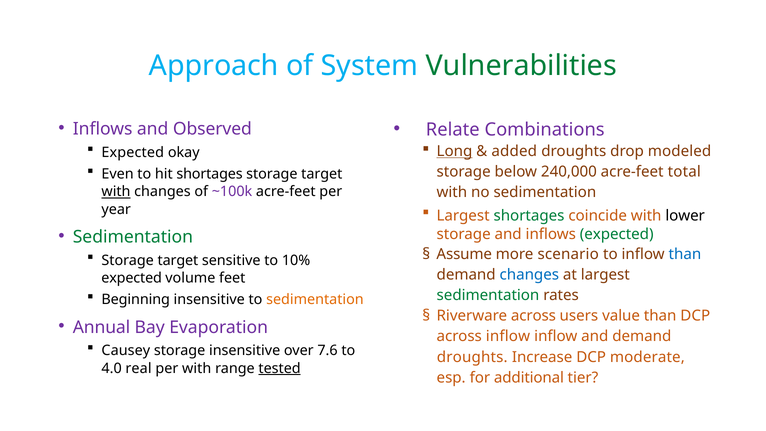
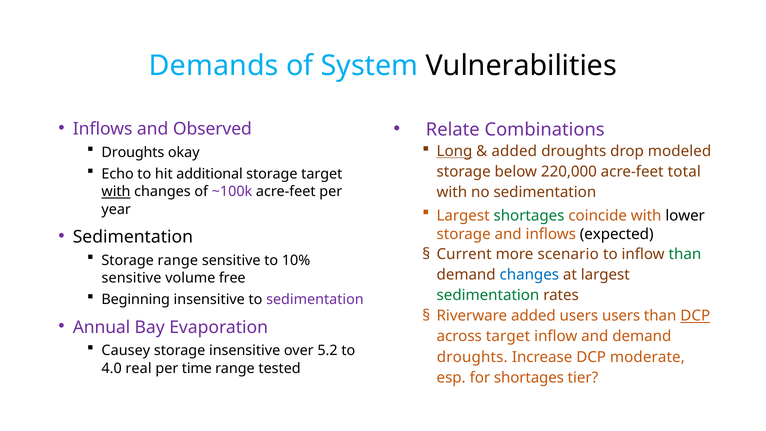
Approach: Approach -> Demands (214, 66)
Vulnerabilities colour: green -> black (521, 66)
Expected: Expected -> Droughts (133, 152)
Even: Even -> Echo (118, 174)
hit shortages: shortages -> additional (210, 174)
240,000: 240,000 -> 220,000 (569, 172)
Sedimentation colour: green -> black (133, 237)
expected colour: green -> black (617, 234)
Assume: Assume -> Current (464, 254)
than colour: blue -> green (685, 254)
target: target -> range (178, 260)
expected: expected -> sensitive (131, 278)
feet: feet -> free (232, 278)
sedimentation colour: orange -> purple (315, 299)
Riverware across: across -> added (533, 316)
users value: value -> users (621, 316)
DCP underline: none -> present (695, 316)
across inflow: inflow -> target (508, 336)
7.6: 7.6 -> 5.2 (328, 351)
per with: with -> time (197, 368)
tested underline: present -> none (280, 368)
for additional: additional -> shortages (529, 377)
